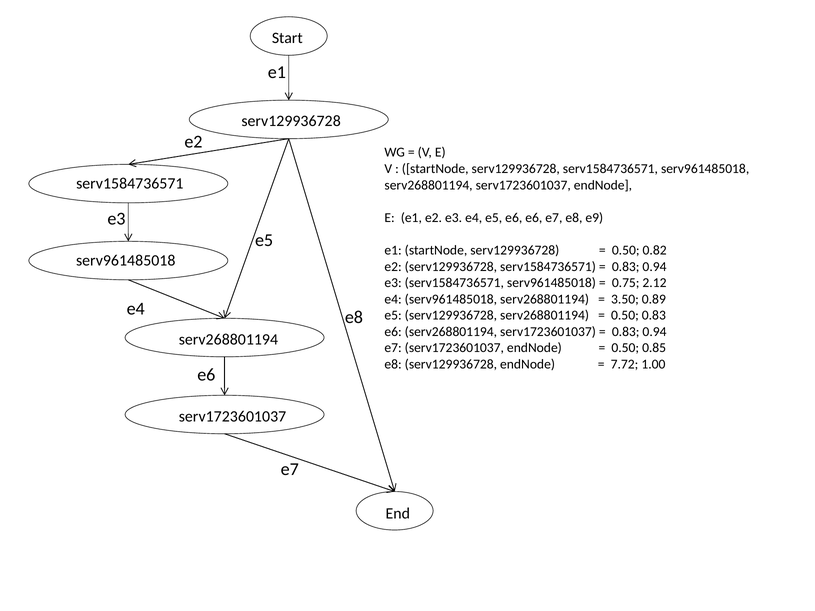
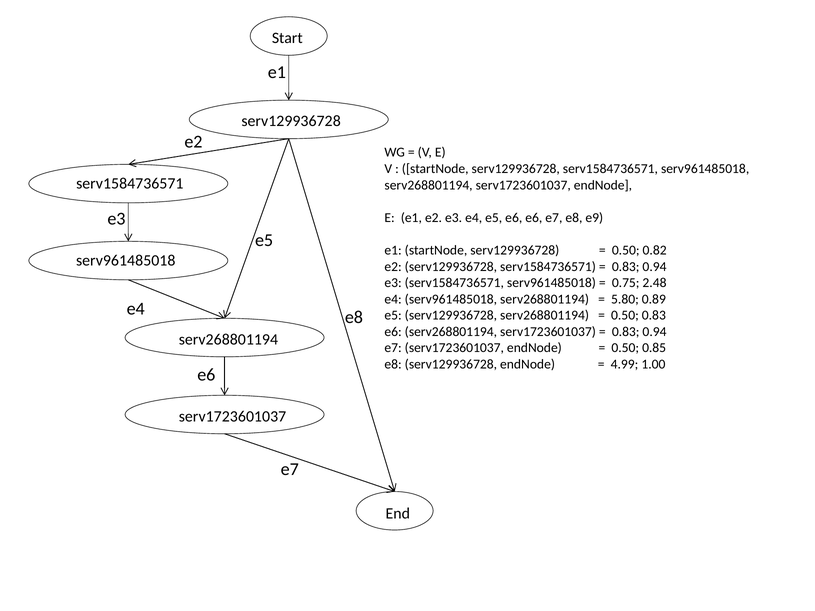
2.12: 2.12 -> 2.48 (655, 283)
3.50: 3.50 -> 5.80 (625, 299)
7.72: 7.72 -> 4.99 (624, 364)
